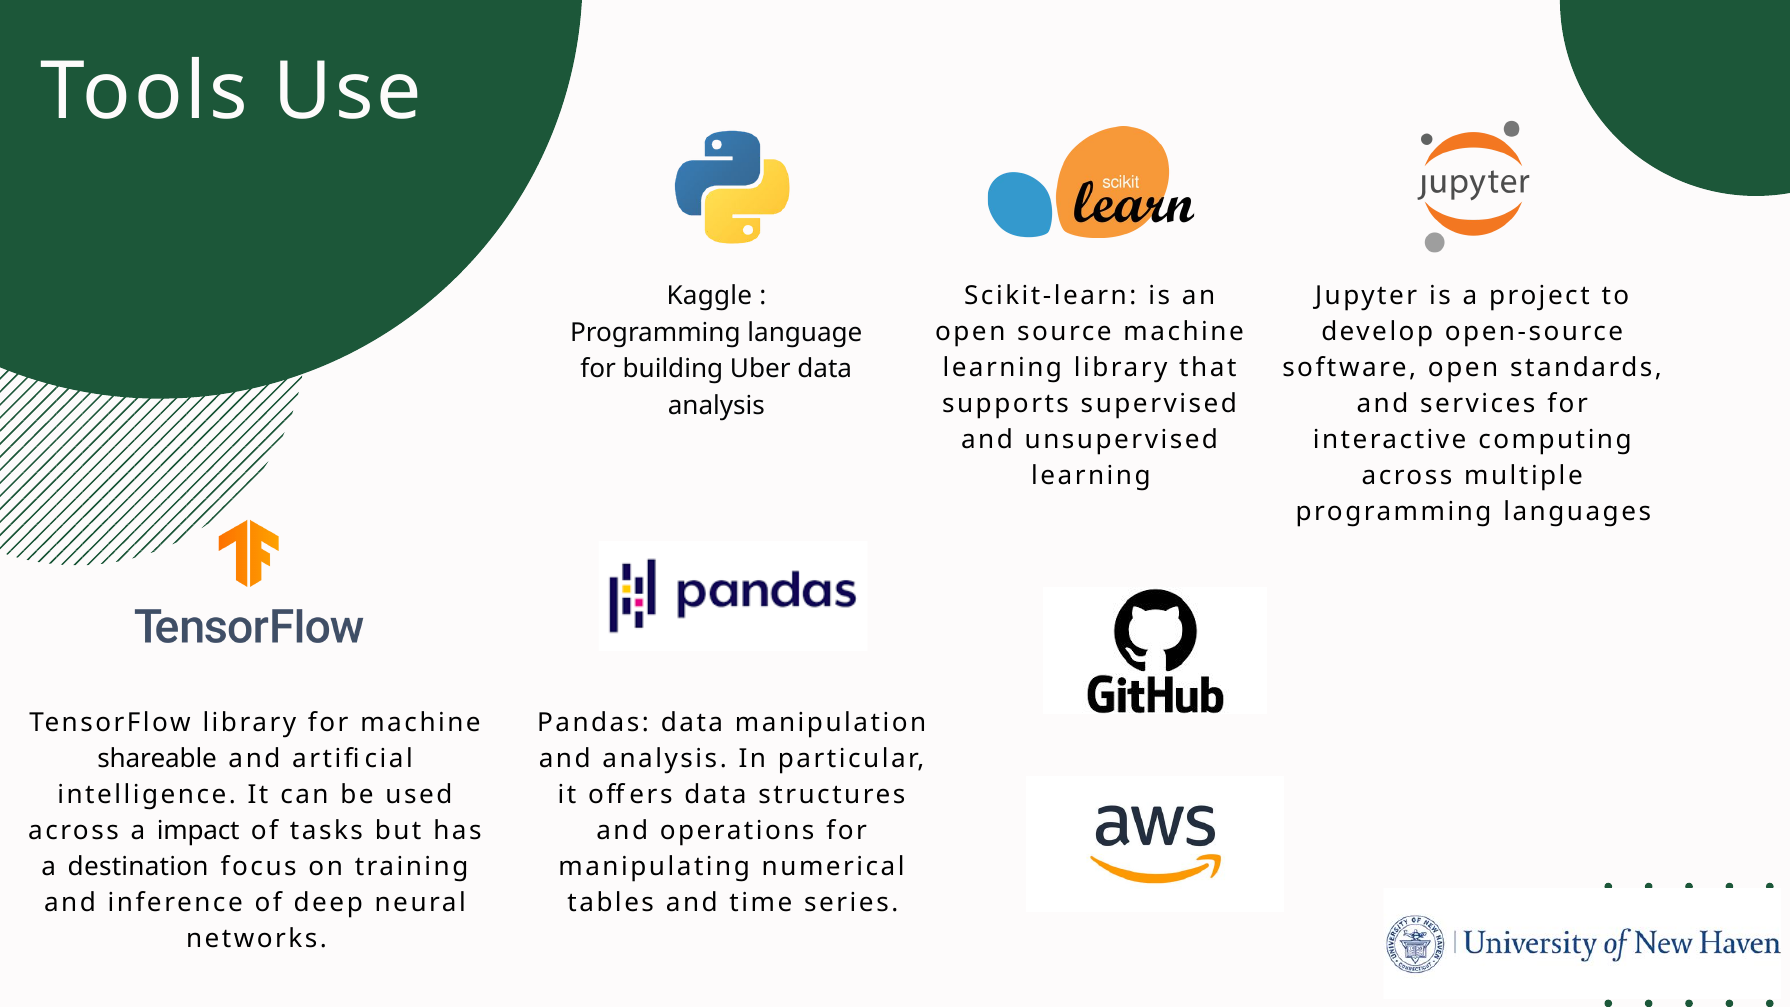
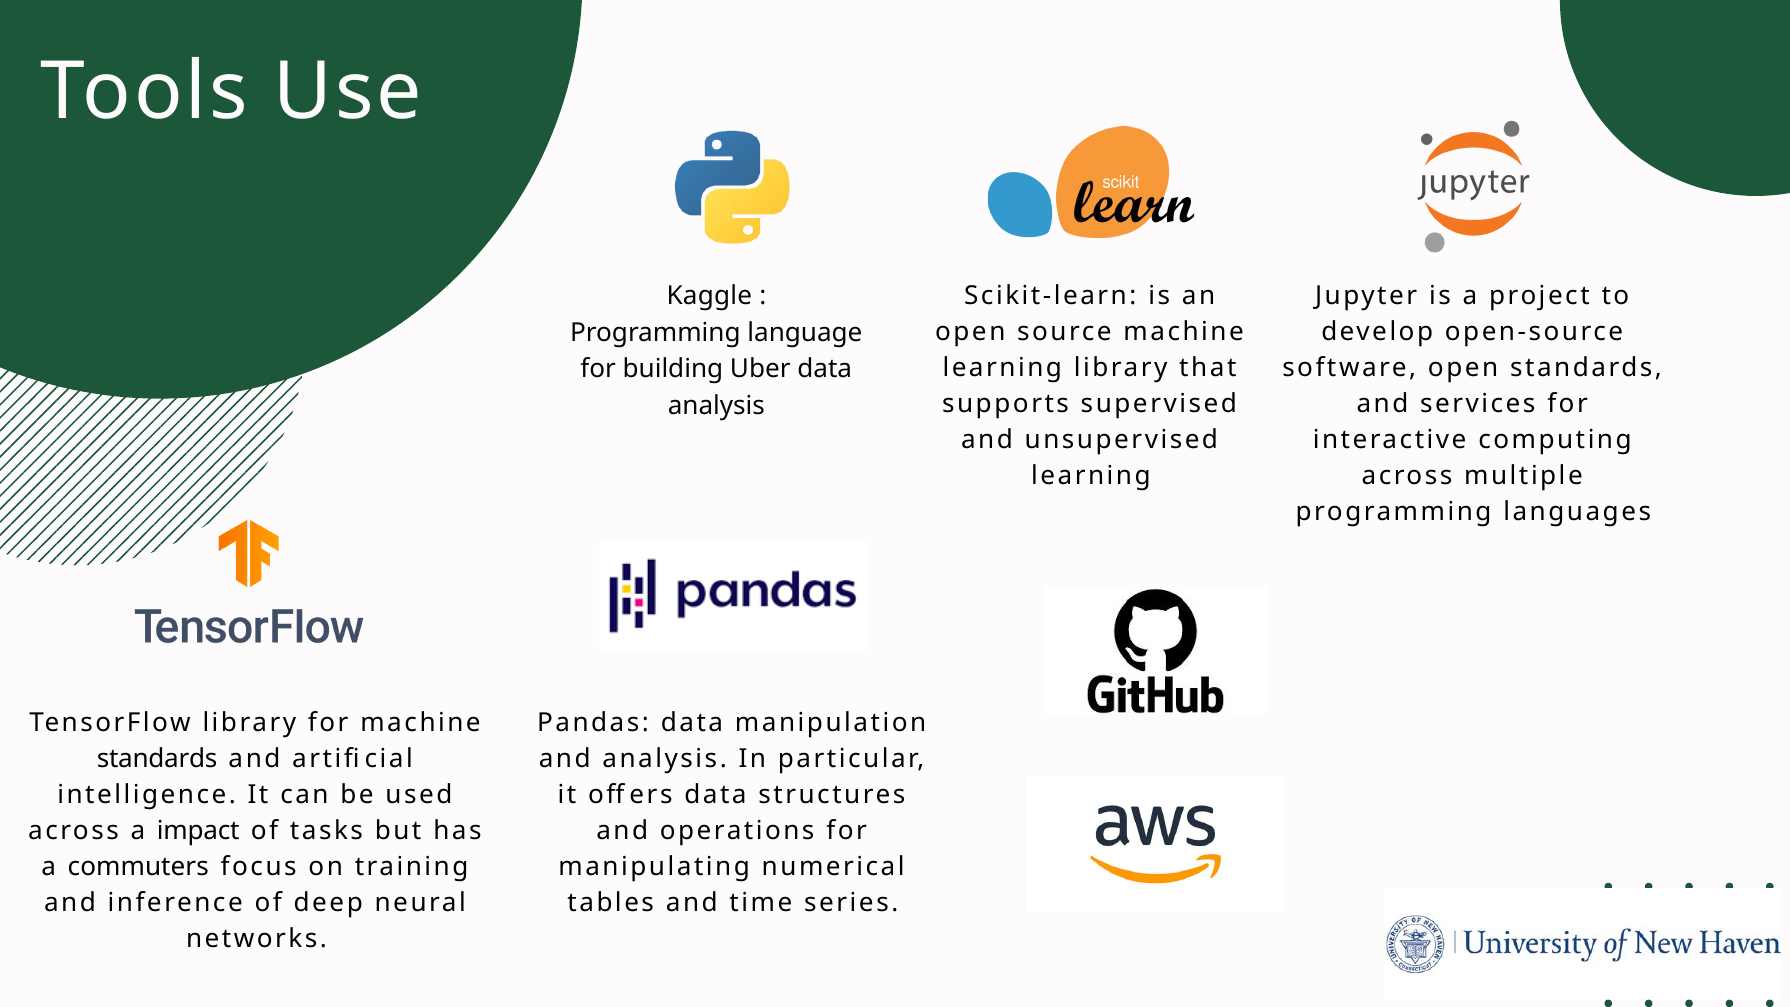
shareable: shareable -> standards (157, 759)
destination: destination -> commuters (138, 867)
